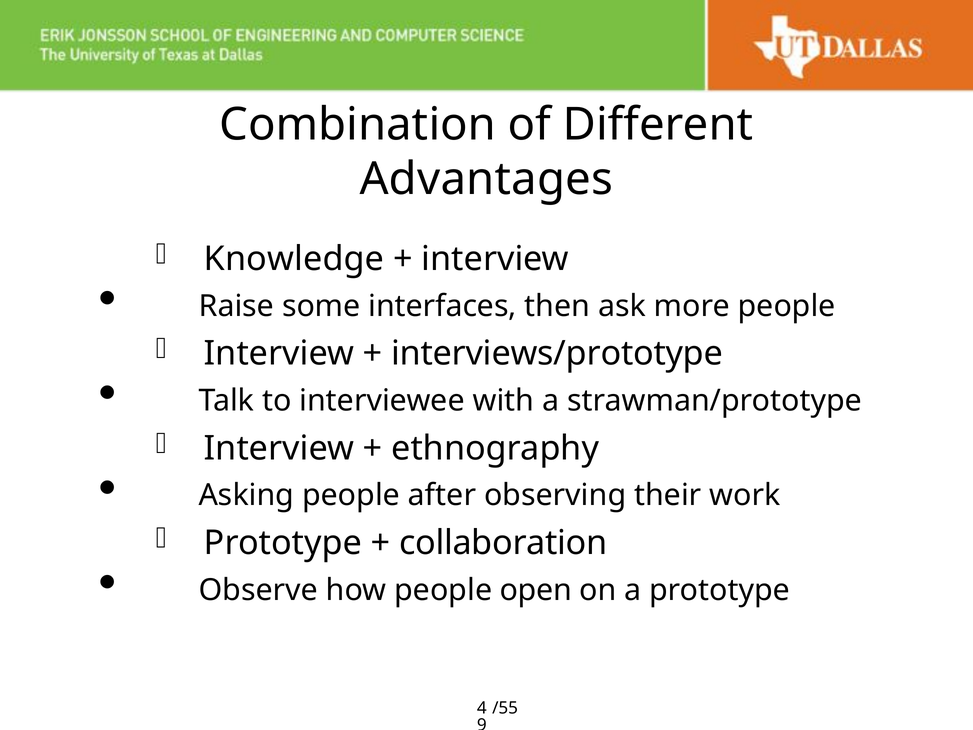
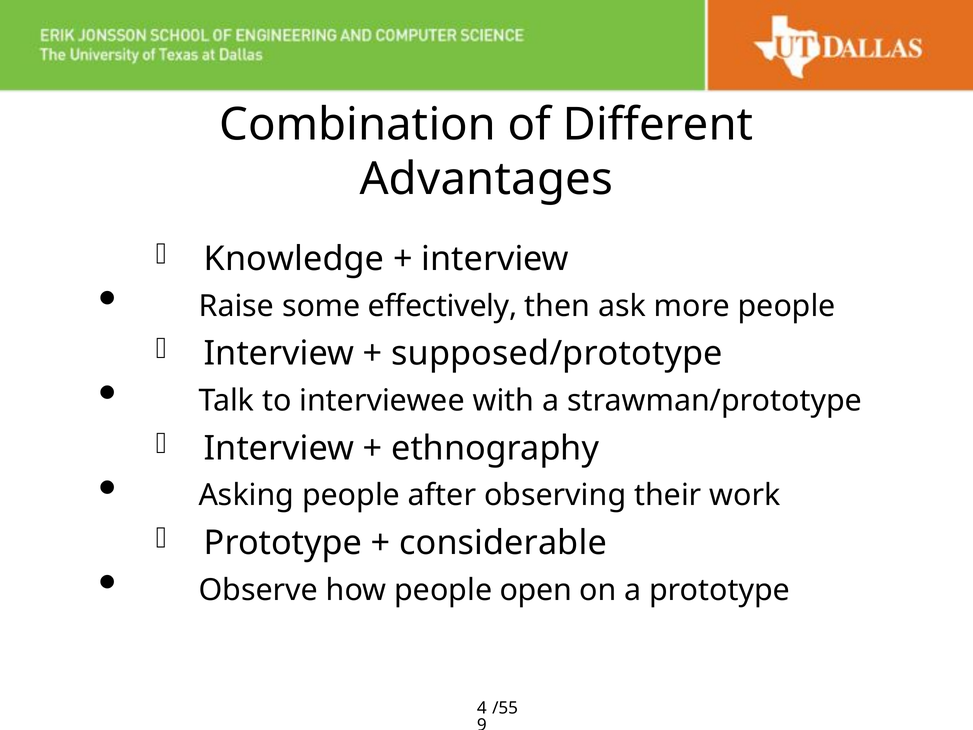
interfaces: interfaces -> effectively (443, 306)
interviews/prototype: interviews/prototype -> supposed/prototype (557, 353)
collaboration: collaboration -> considerable (503, 543)
